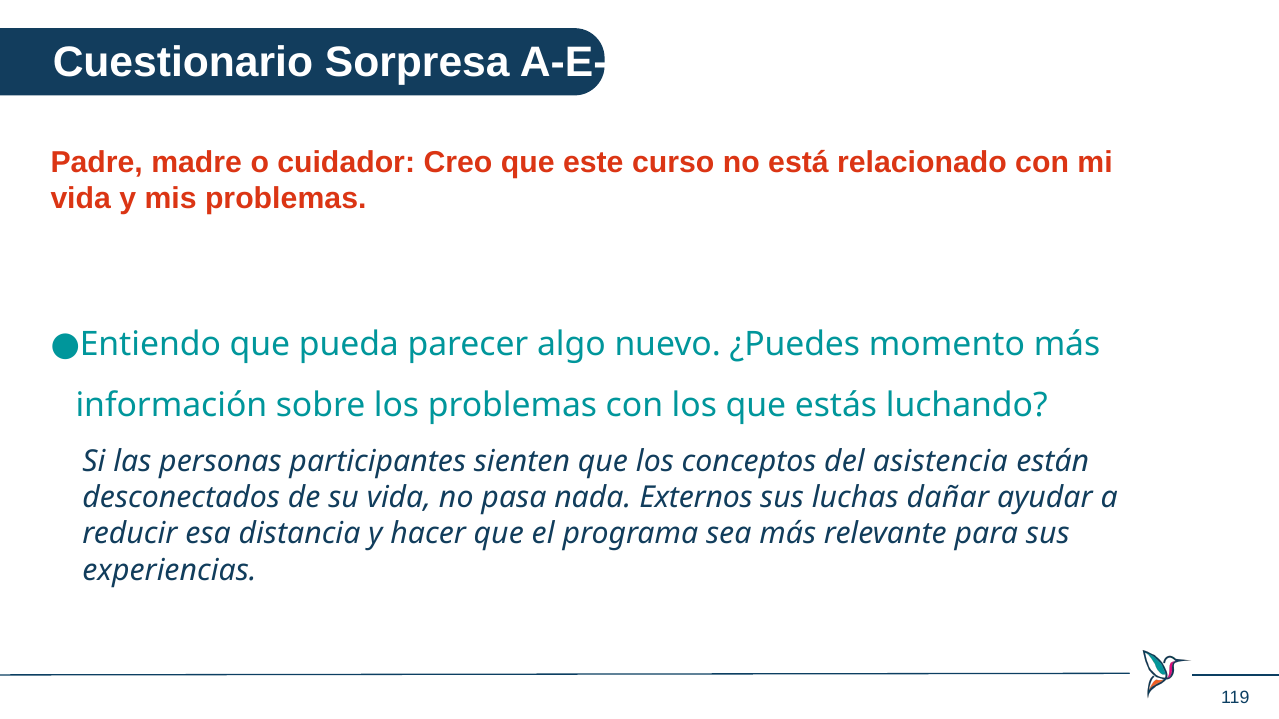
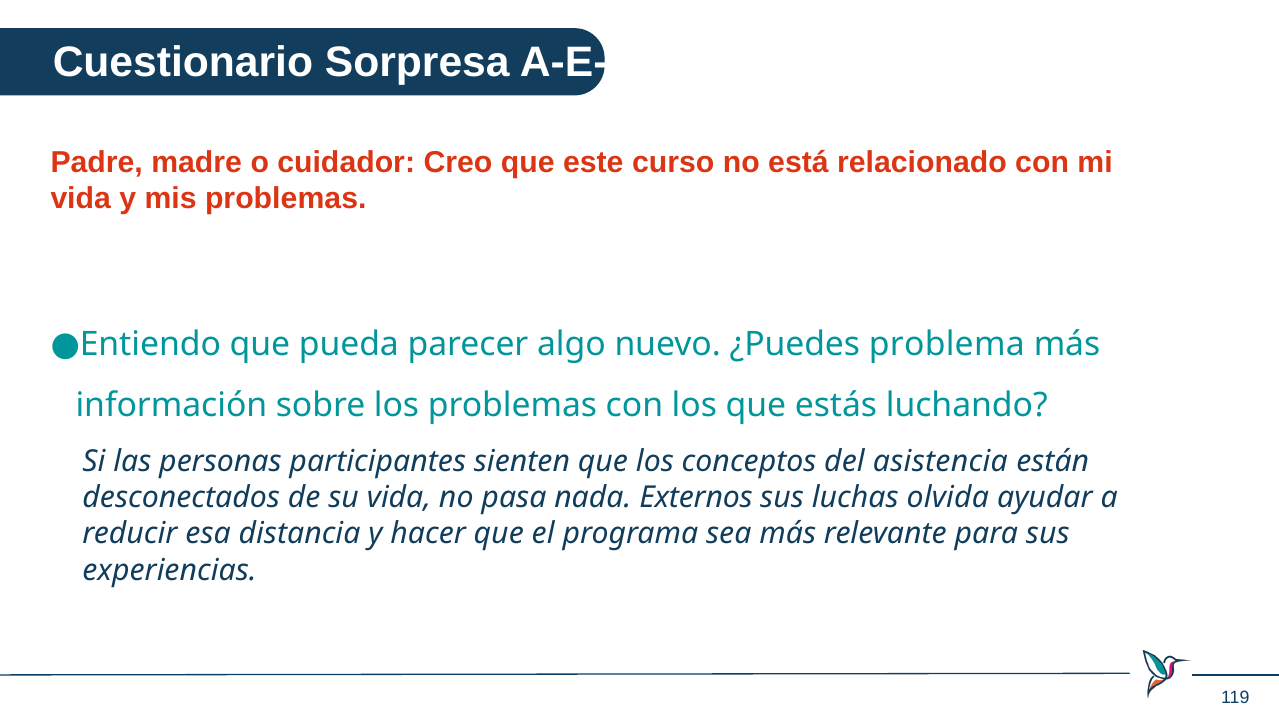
momento: momento -> problema (947, 345)
dañar: dañar -> olvida (948, 498)
